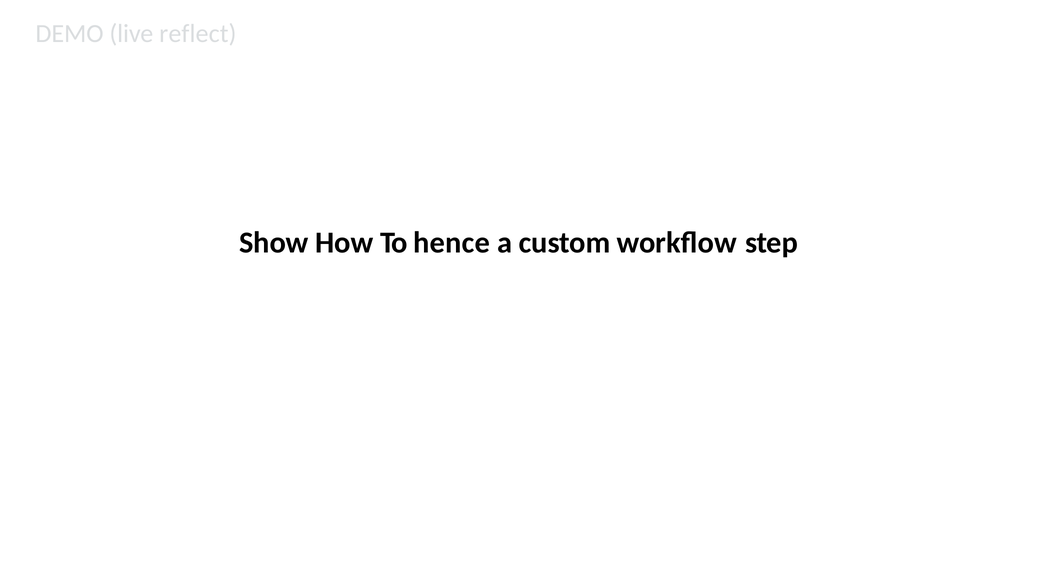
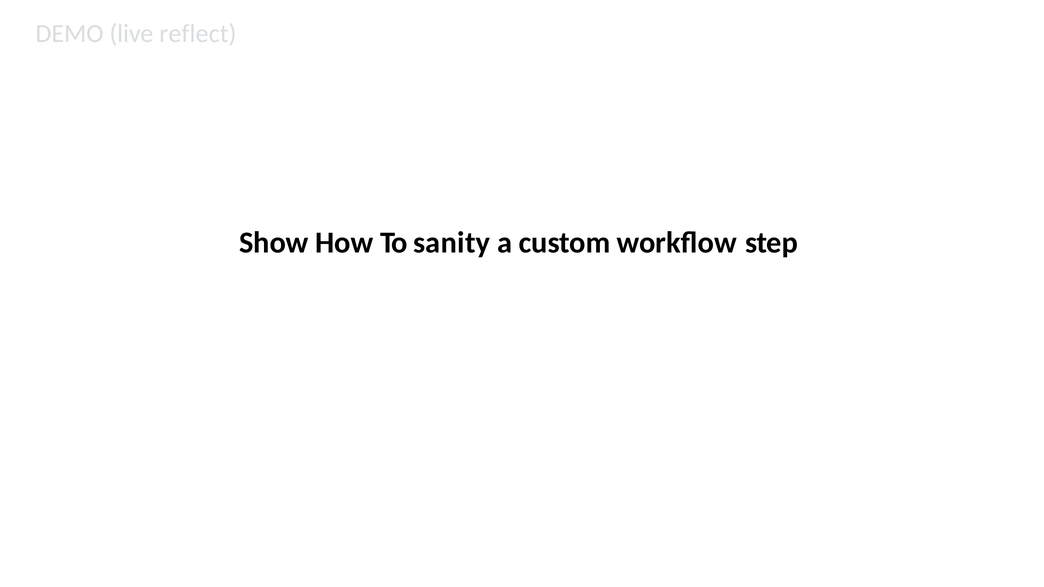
hence: hence -> sanity (452, 243)
